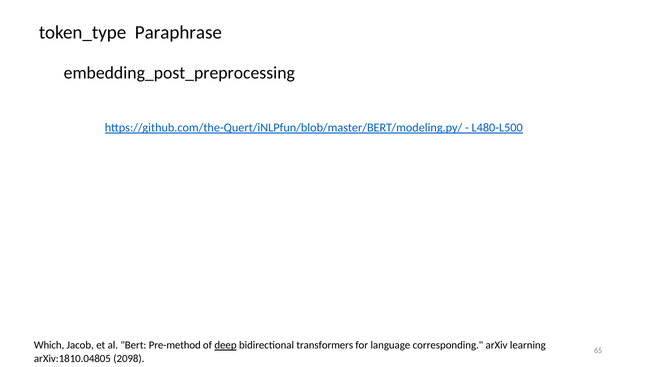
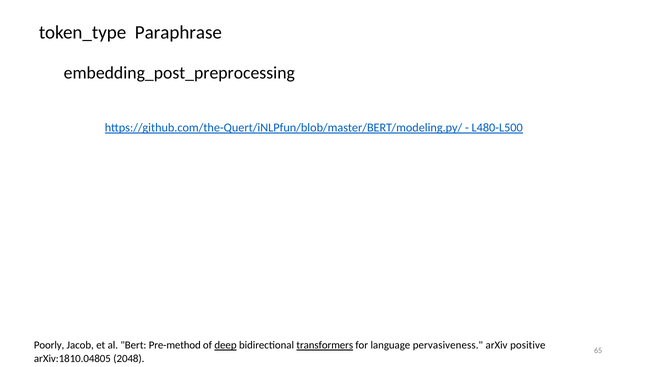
Which: Which -> Poorly (49, 345)
transformers underline: none -> present (325, 345)
corresponding: corresponding -> pervasiveness (448, 345)
learning: learning -> positive (528, 345)
2098: 2098 -> 2048 (129, 358)
